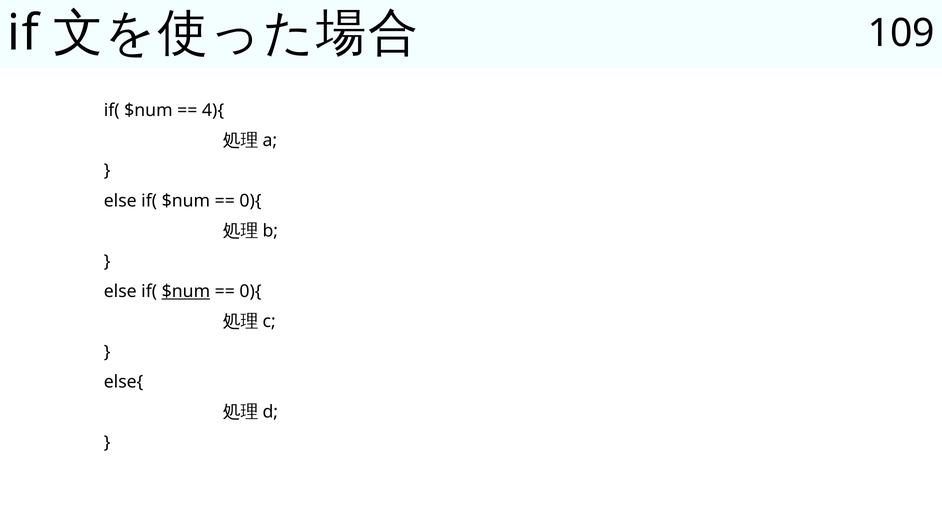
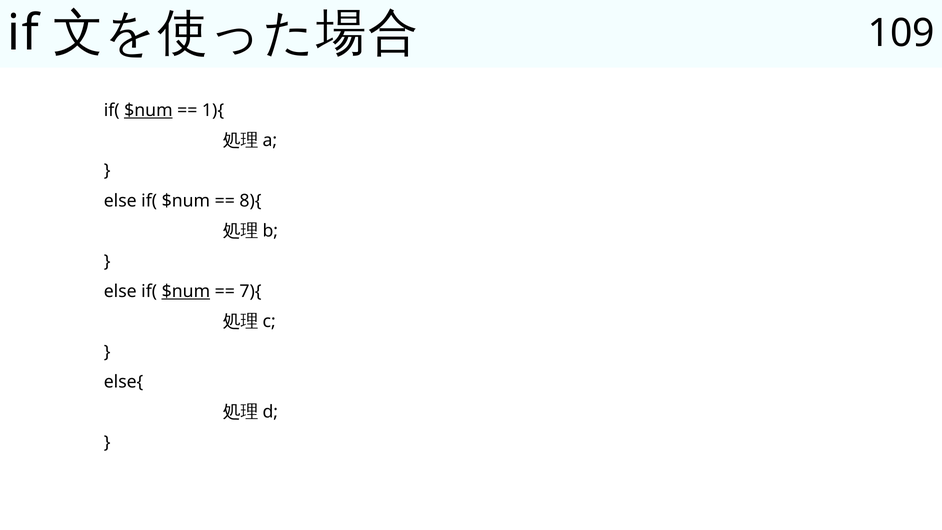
$num underline: none -> present (148, 110)
4){: 4){ -> 1){ (213, 110)
0){: 0){ -> 8){ (251, 201)
0){: 0){ -> 7){ (251, 291)
